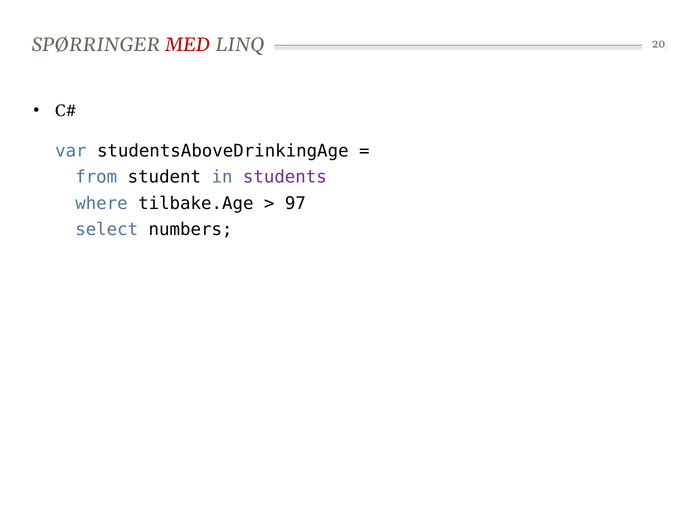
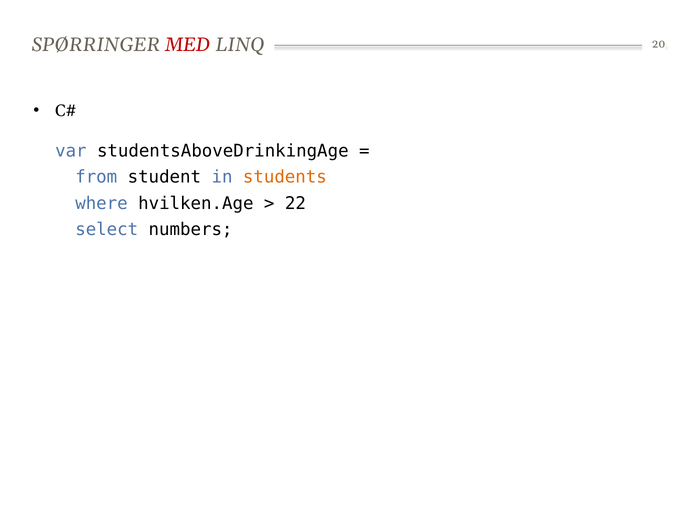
students colour: purple -> orange (285, 177)
tilbake.Age: tilbake.Age -> hvilken.Age (196, 203)
97: 97 -> 22 (295, 203)
